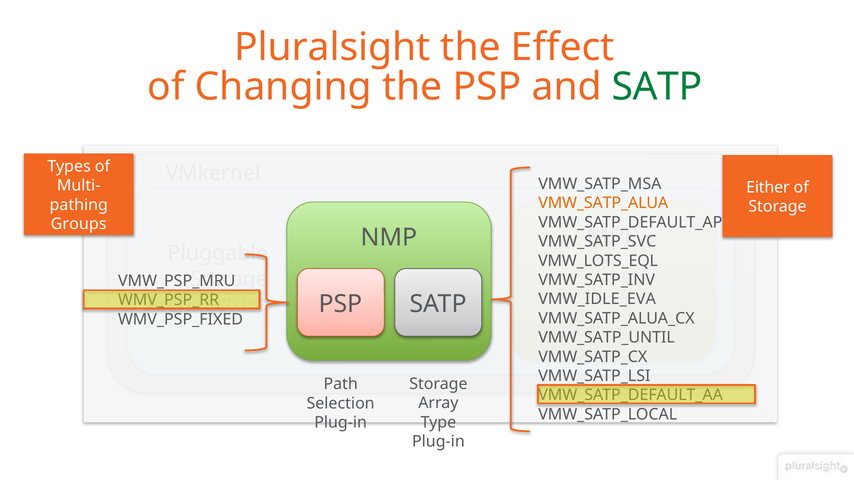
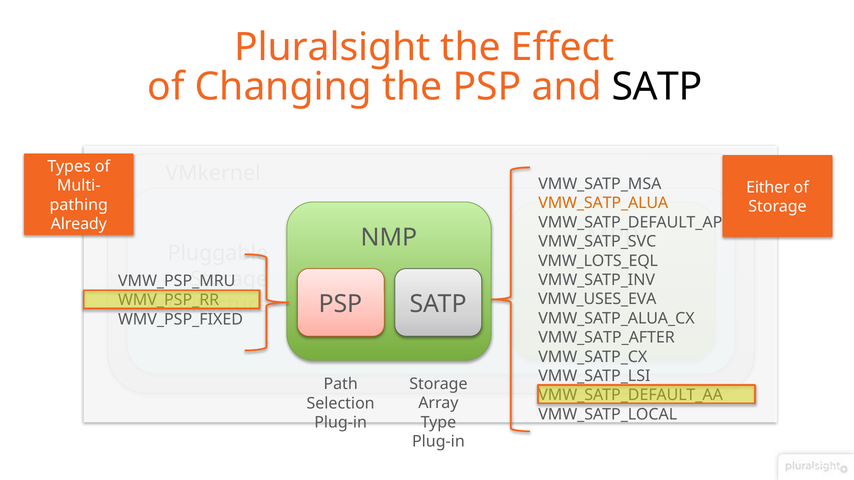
SATP colour: green -> black (657, 87)
Groups: Groups -> Already (79, 224)
VMW_IDLE_EVA: VMW_IDLE_EVA -> VMW_USES_EVA (597, 299)
VMW_SATP_UNTIL: VMW_SATP_UNTIL -> VMW_SATP_AFTER (607, 338)
